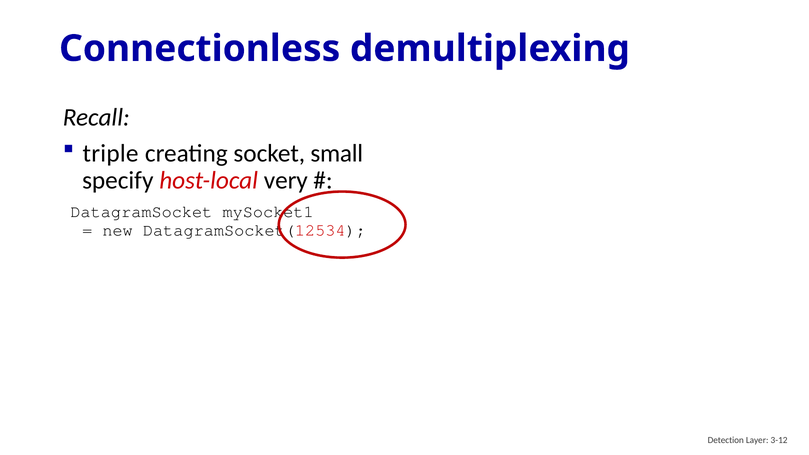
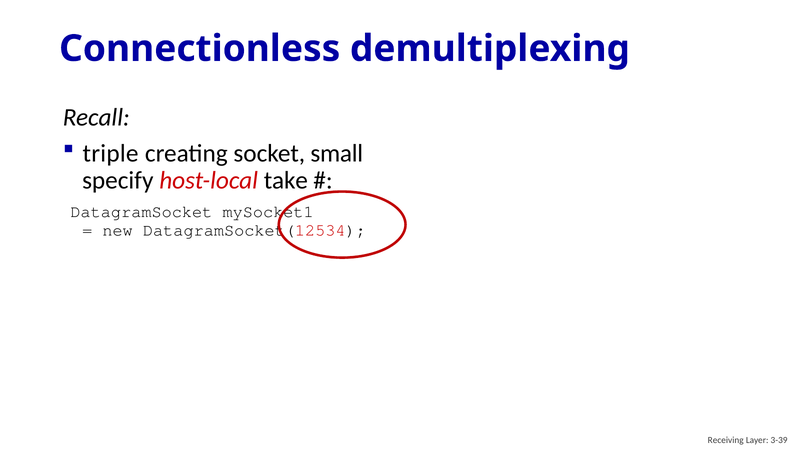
very: very -> take (286, 181)
Detection: Detection -> Receiving (726, 440)
3-12: 3-12 -> 3-39 (779, 440)
